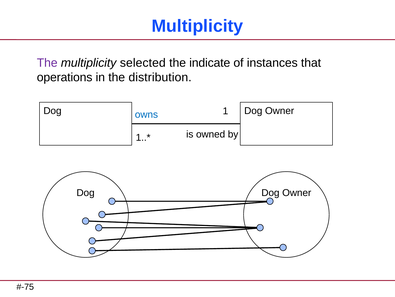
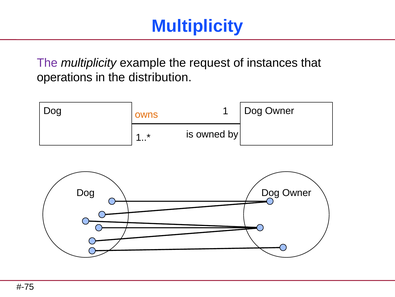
selected: selected -> example (143, 63)
indicate: indicate -> request (210, 63)
owns colour: blue -> orange (146, 114)
